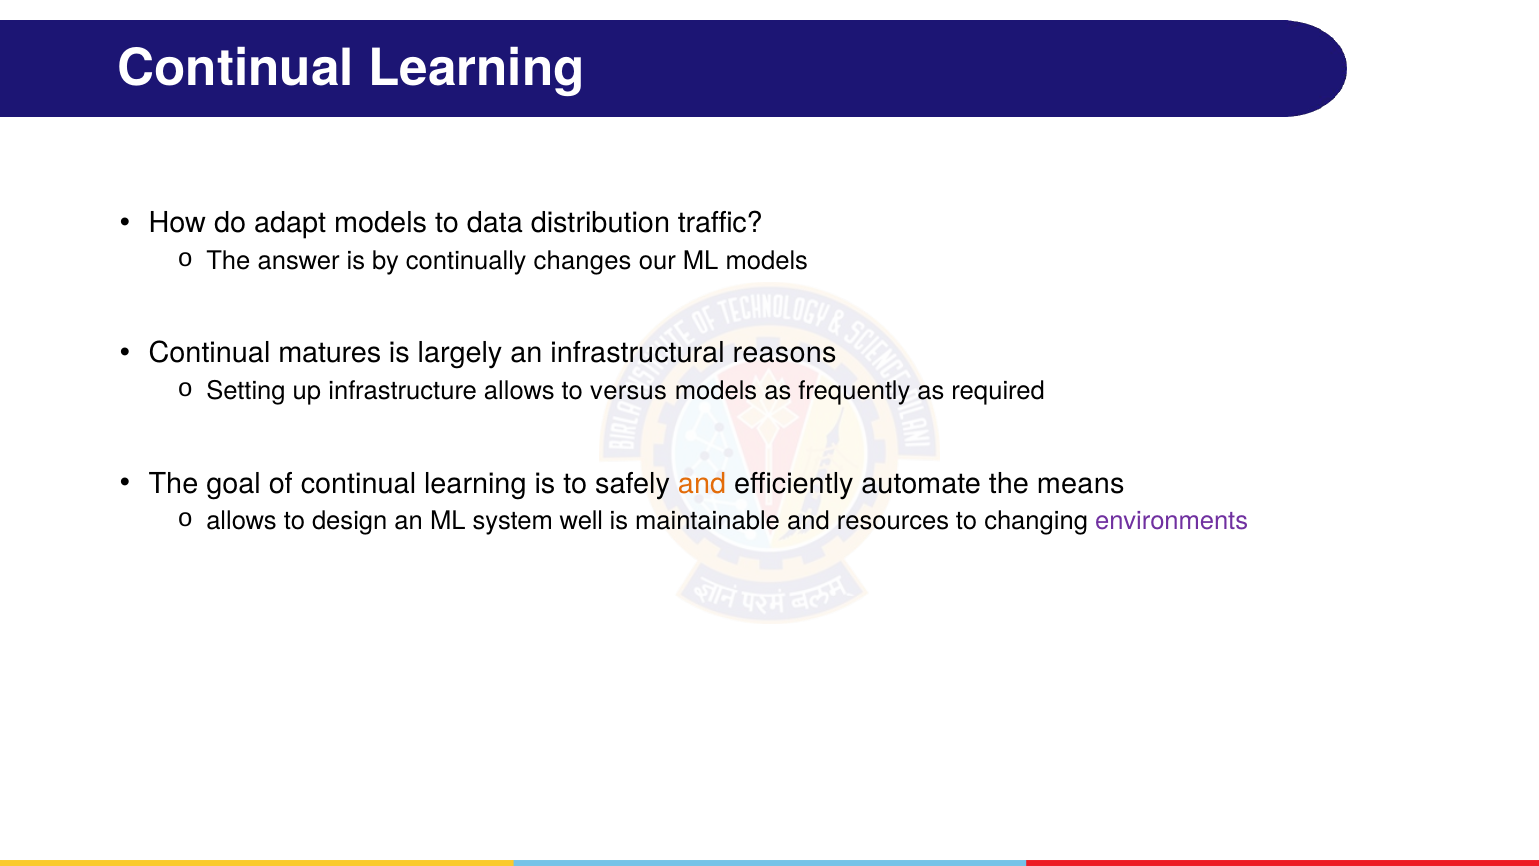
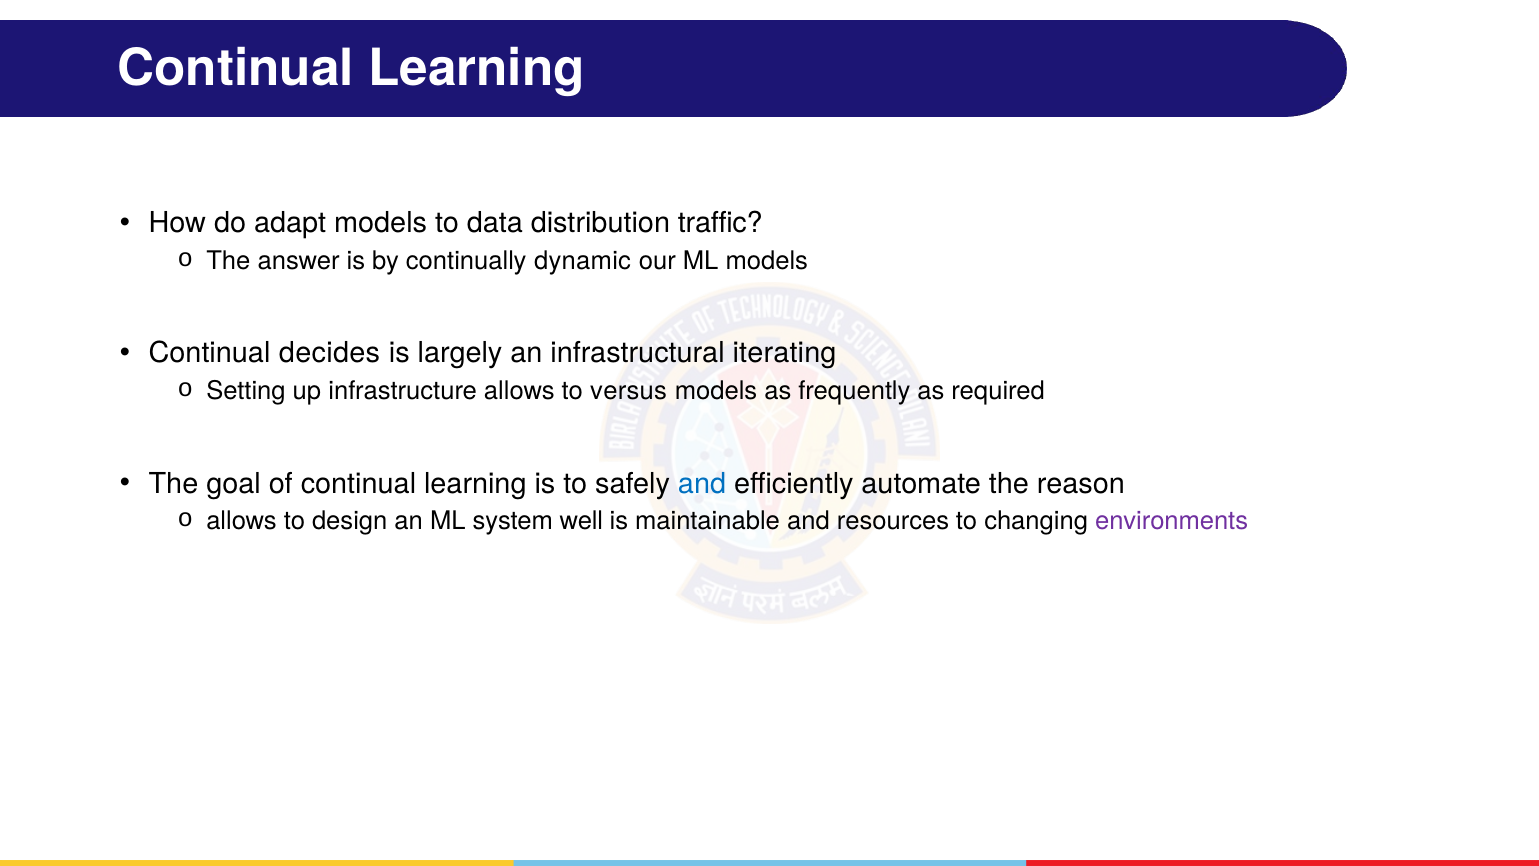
changes: changes -> dynamic (583, 261)
matures: matures -> decides (330, 353)
reasons: reasons -> iterating (785, 353)
and colour: orange -> blue (702, 483)
means: means -> reason (1081, 483)
